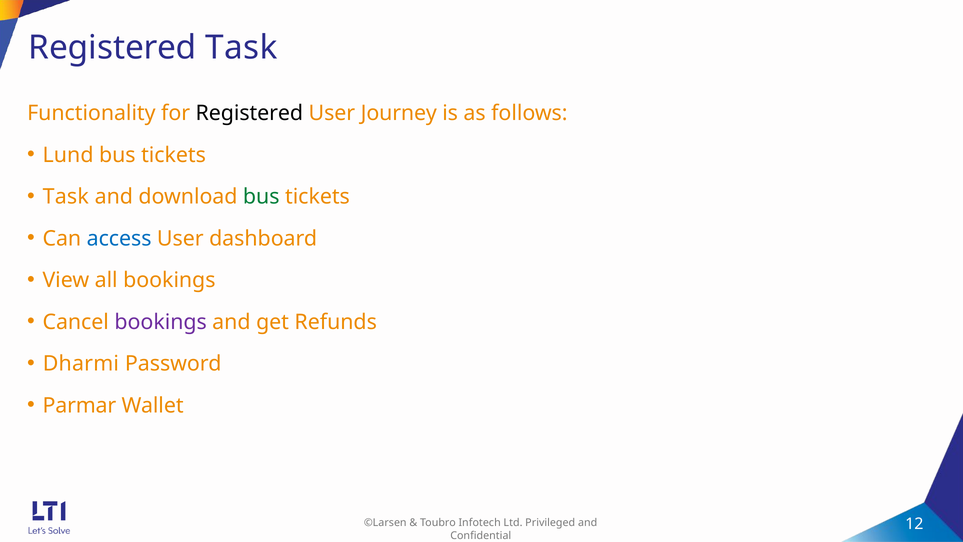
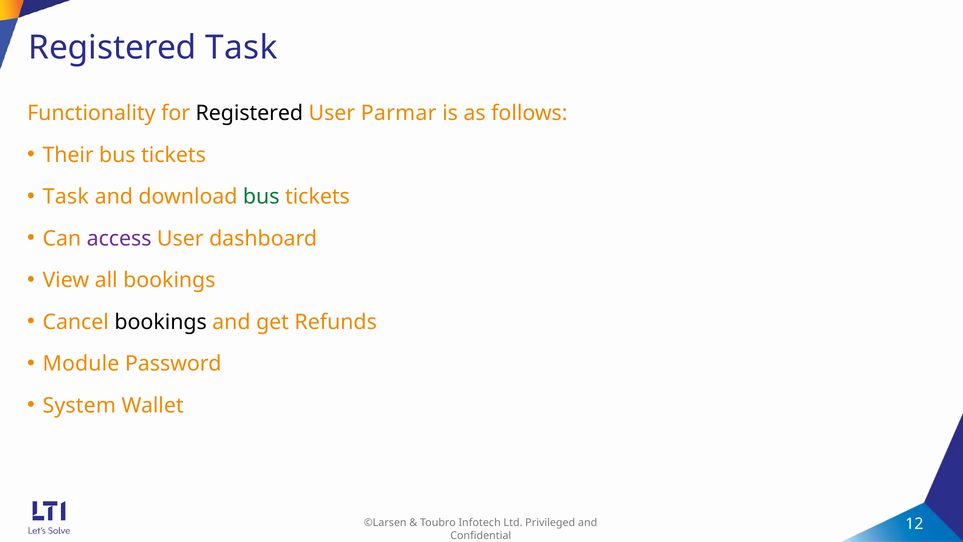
Journey: Journey -> Parmar (399, 113)
Lund: Lund -> Their (68, 155)
access colour: blue -> purple (119, 238)
bookings colour: purple -> black (161, 322)
Dharmi: Dharmi -> Module (81, 364)
Parmar: Parmar -> System (79, 405)
